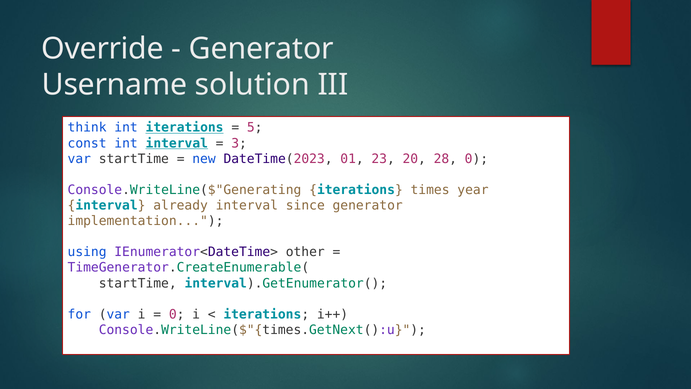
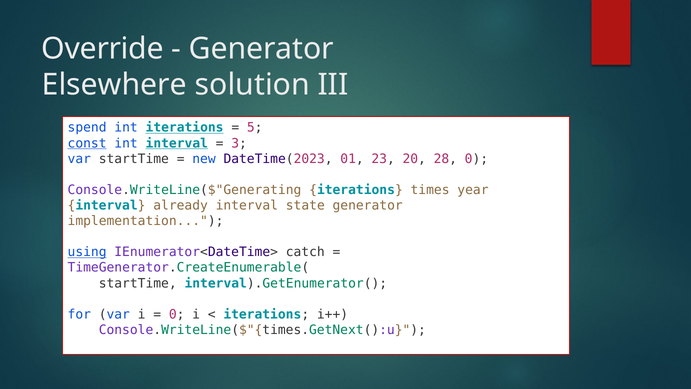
Username: Username -> Elsewhere (114, 85)
think: think -> spend (87, 128)
const underline: none -> present (87, 143)
since: since -> state (305, 205)
using underline: none -> present (87, 252)
other: other -> catch (305, 252)
